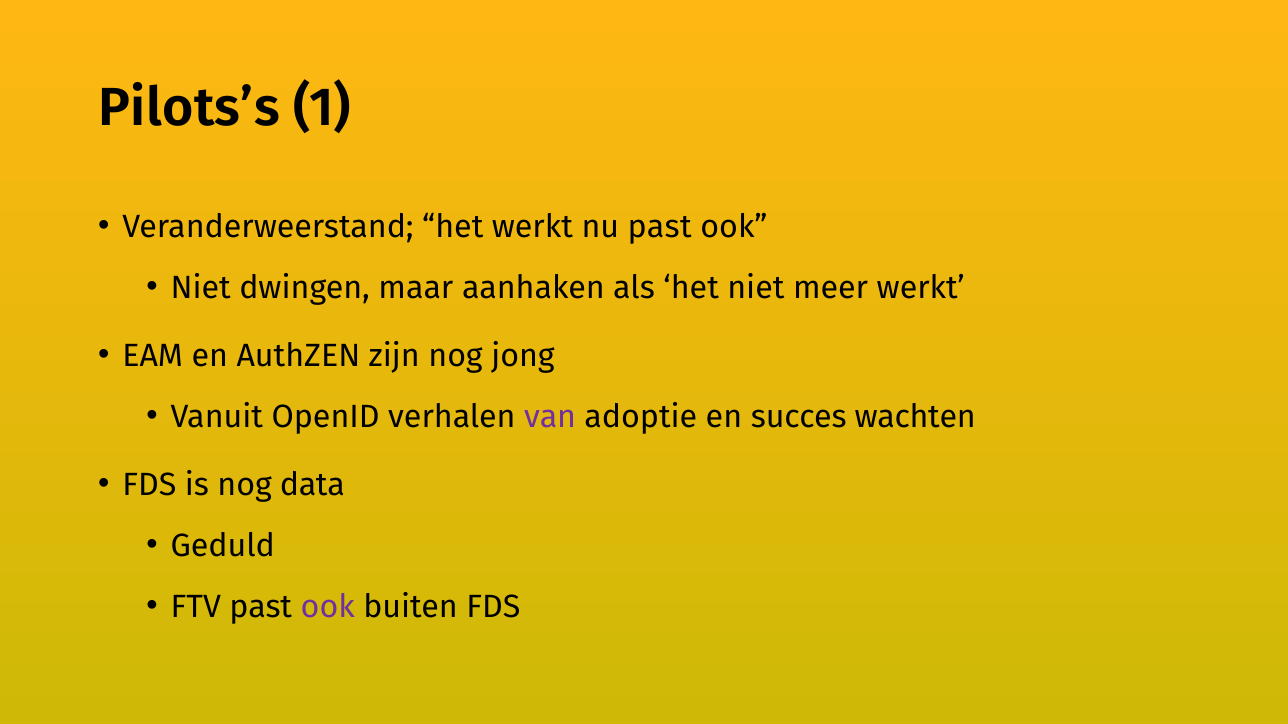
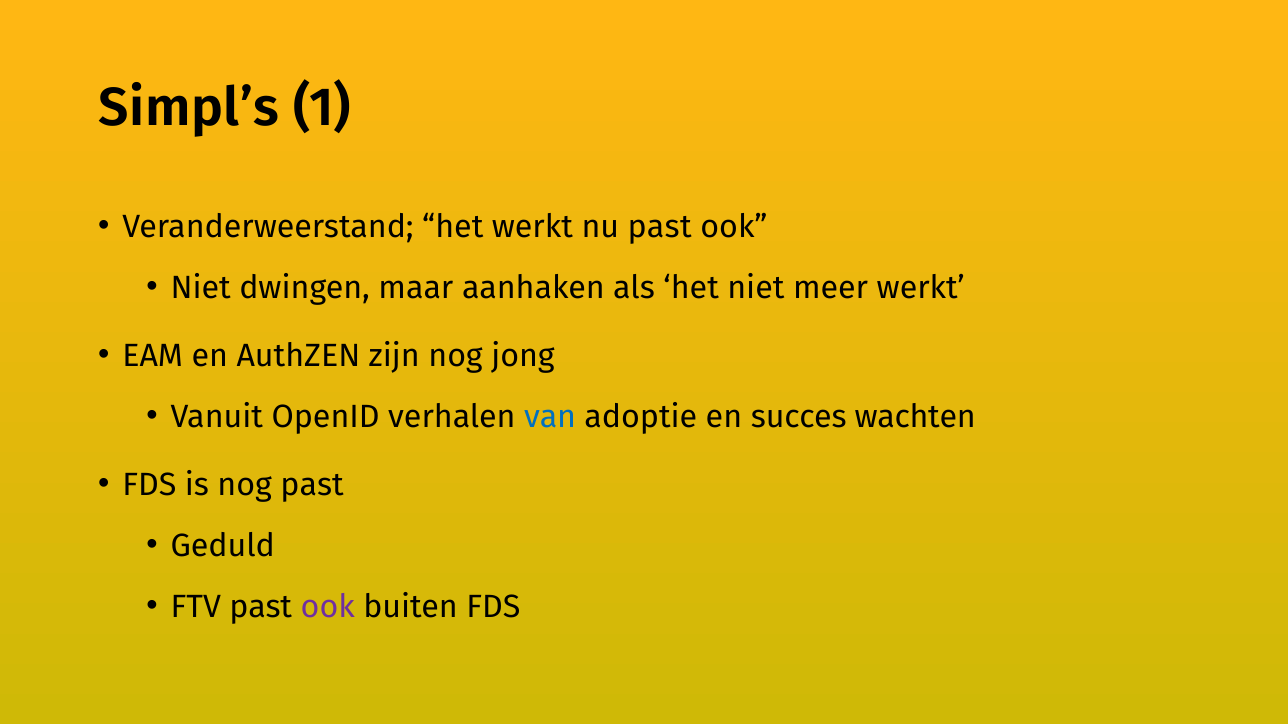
Pilots’s: Pilots’s -> Simpl’s (189, 108)
van colour: purple -> blue (550, 417)
nog data: data -> past (312, 485)
